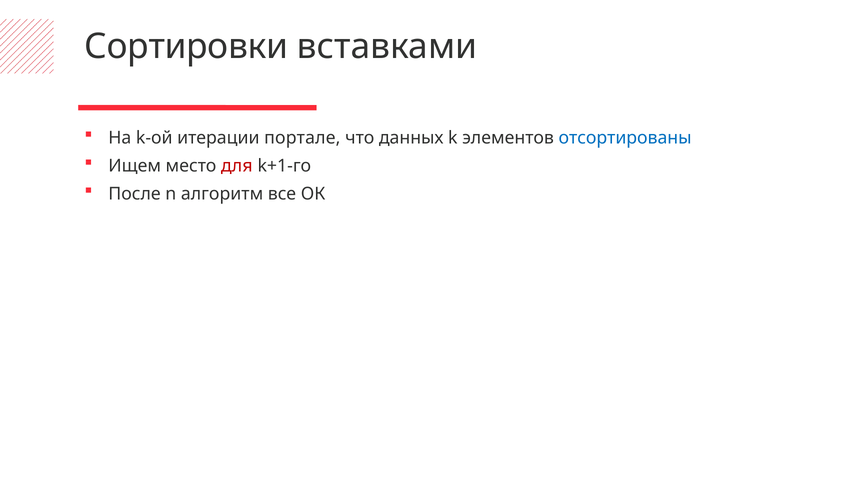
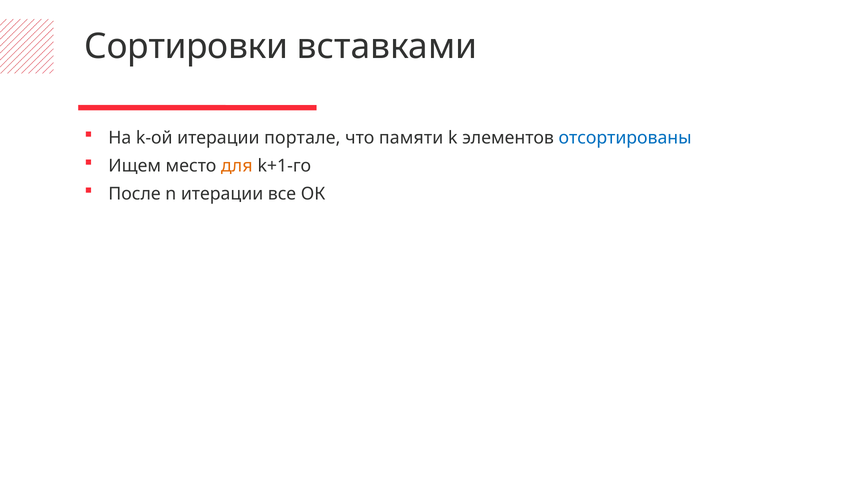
данных: данных -> памяти (411, 138)
для colour: red -> orange (237, 166)
n алгоритм: алгоритм -> итерации (222, 194)
